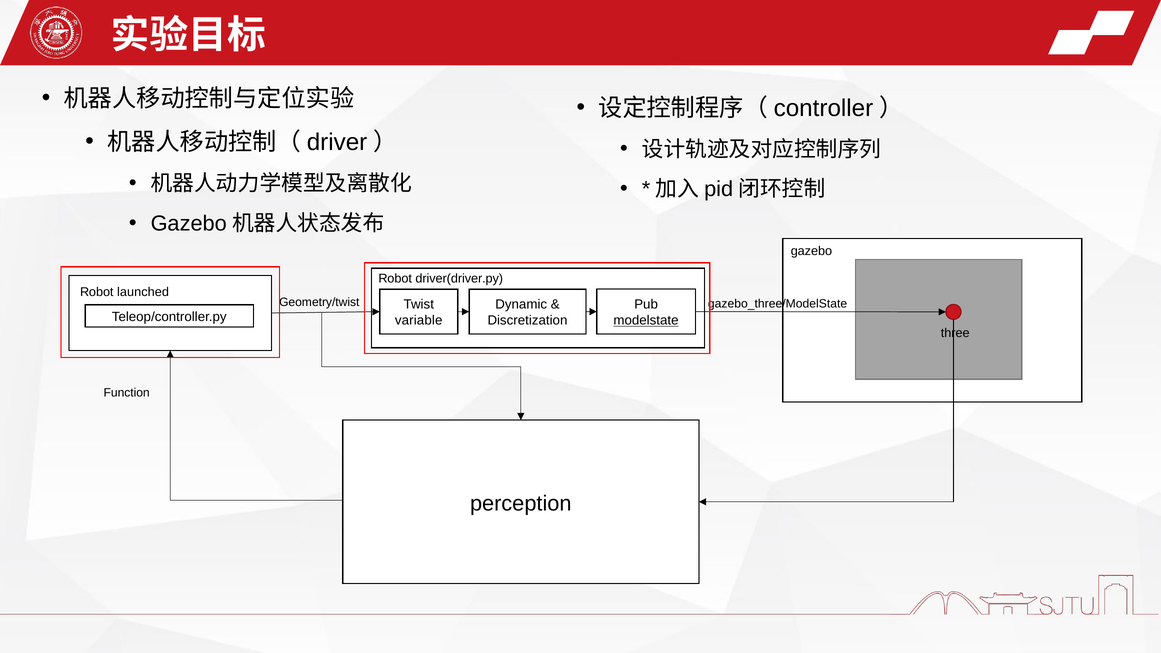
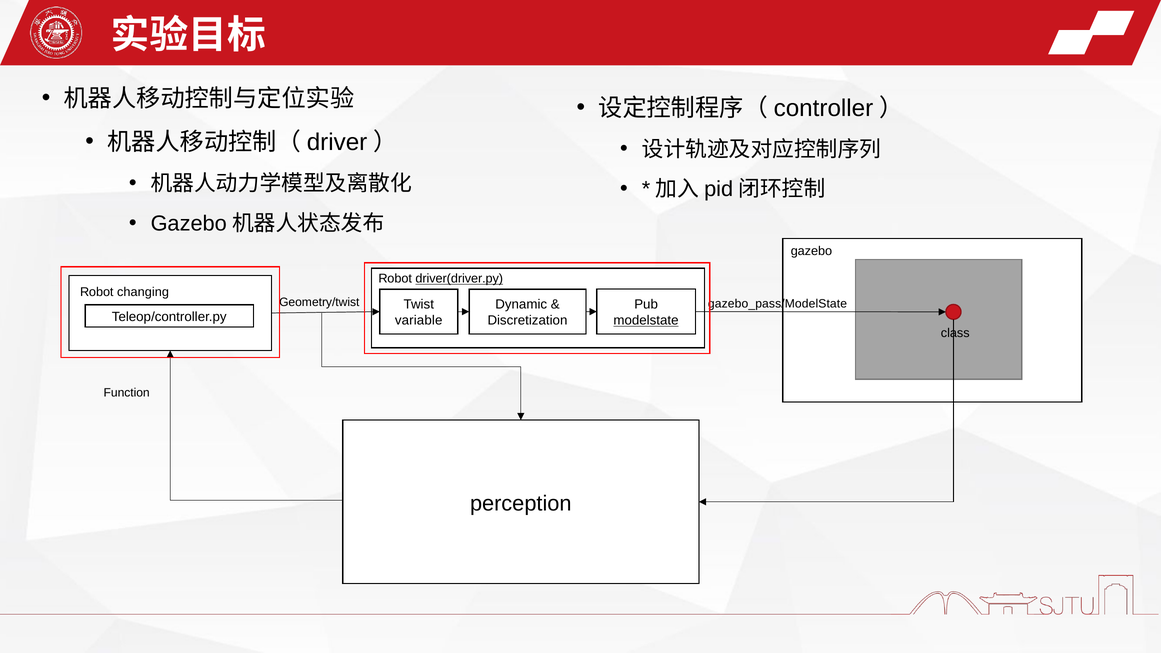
driver(driver.py underline: none -> present (459, 279)
launched: launched -> changing (143, 292)
gazebo_three/ModelState: gazebo_three/ModelState -> gazebo_pass/ModelState (778, 304)
three: three -> class (955, 333)
